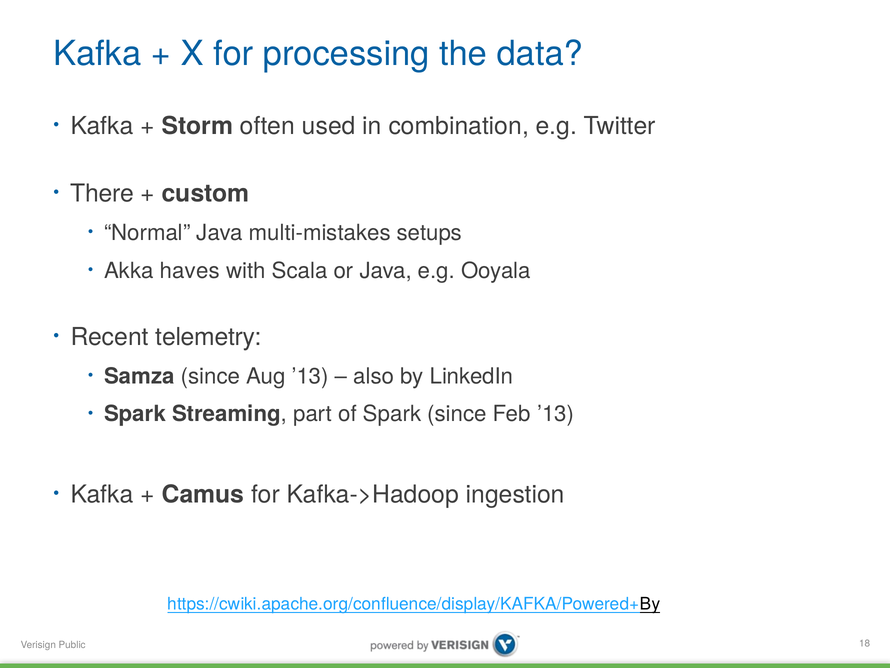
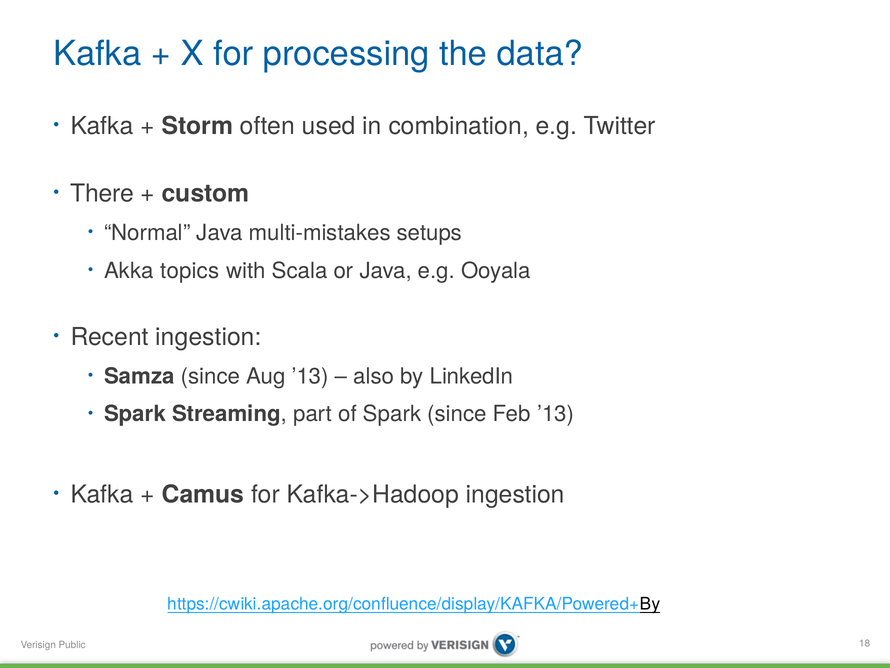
haves: haves -> topics (190, 271)
Recent telemetry: telemetry -> ingestion (208, 337)
